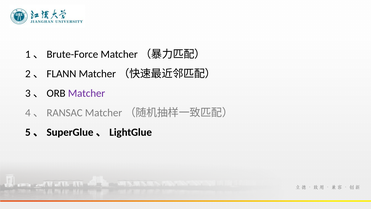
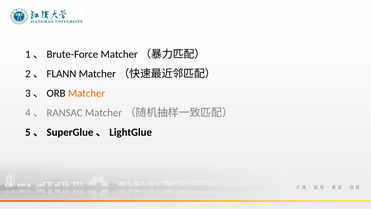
Matcher colour: purple -> orange (87, 93)
